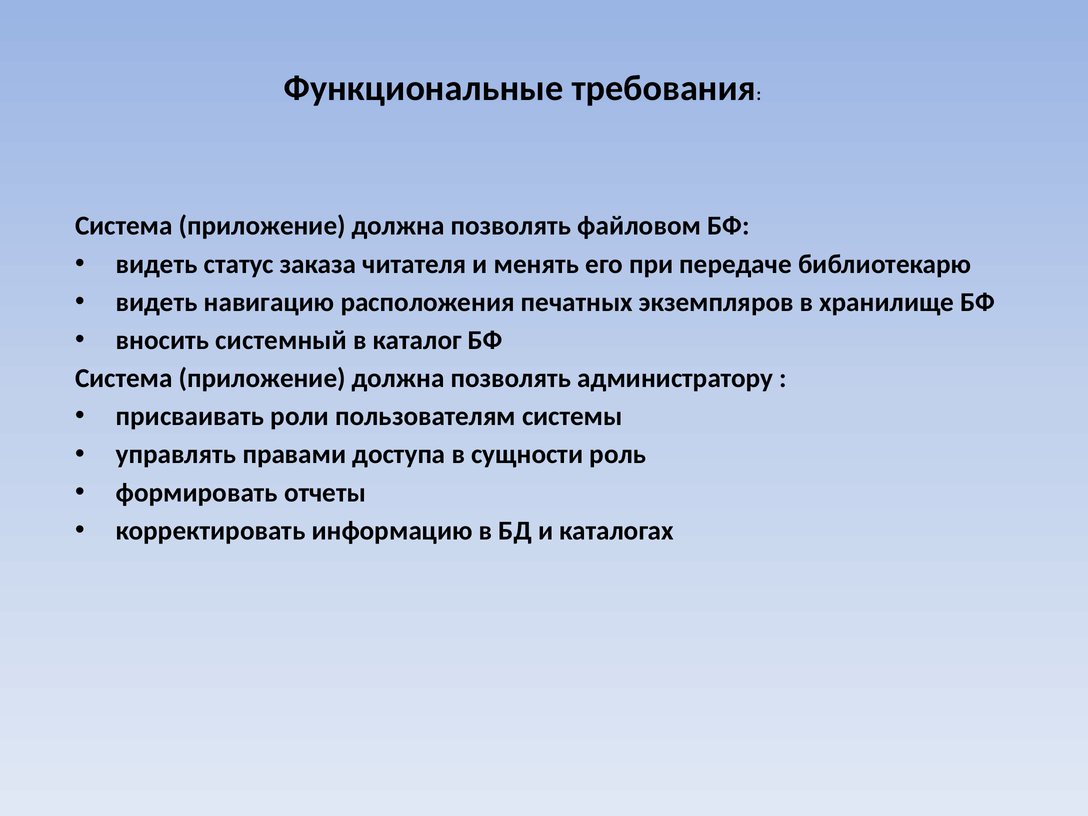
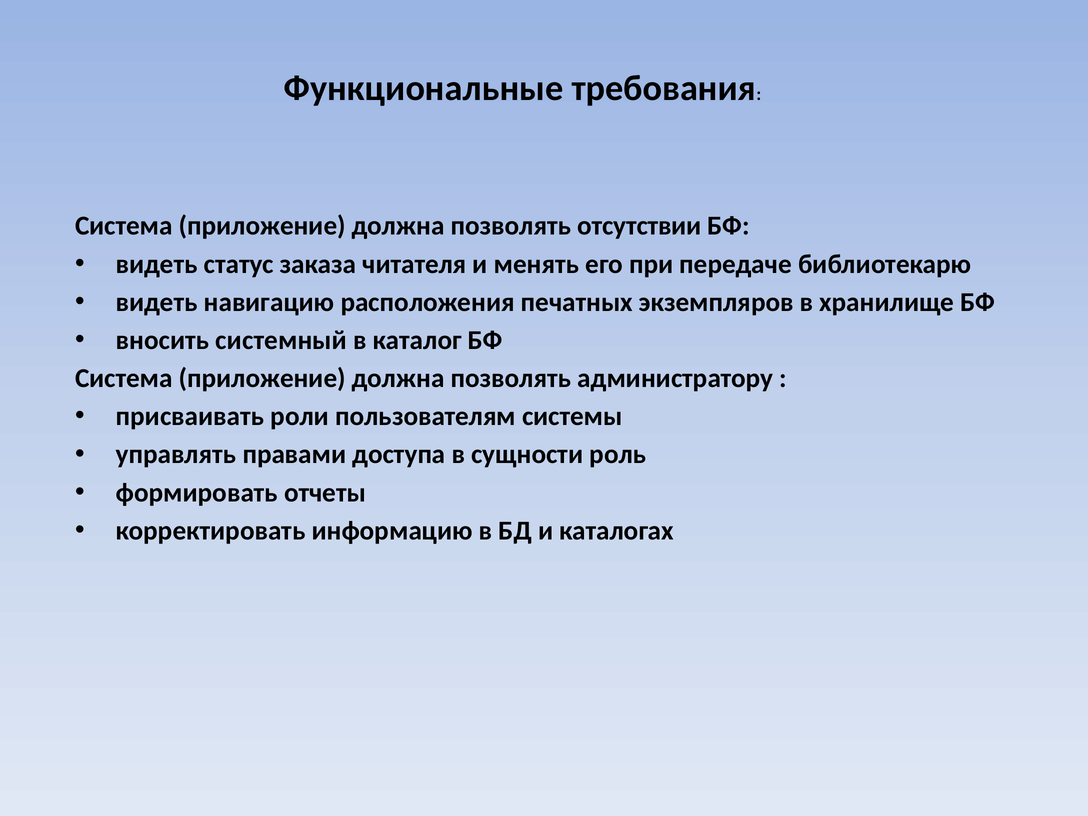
файловом: файловом -> отсутствии (639, 226)
